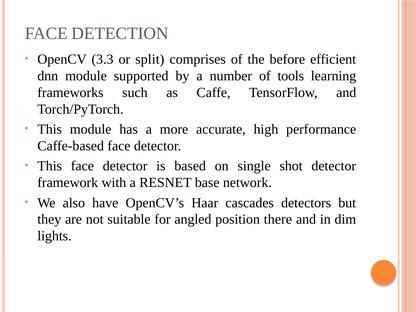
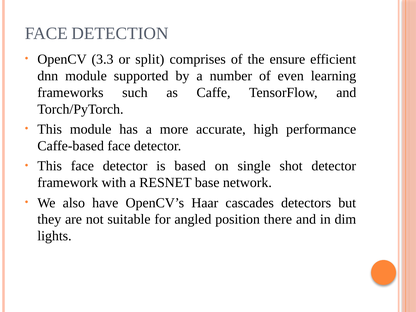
before: before -> ensure (287, 59)
tools: tools -> even (291, 76)
